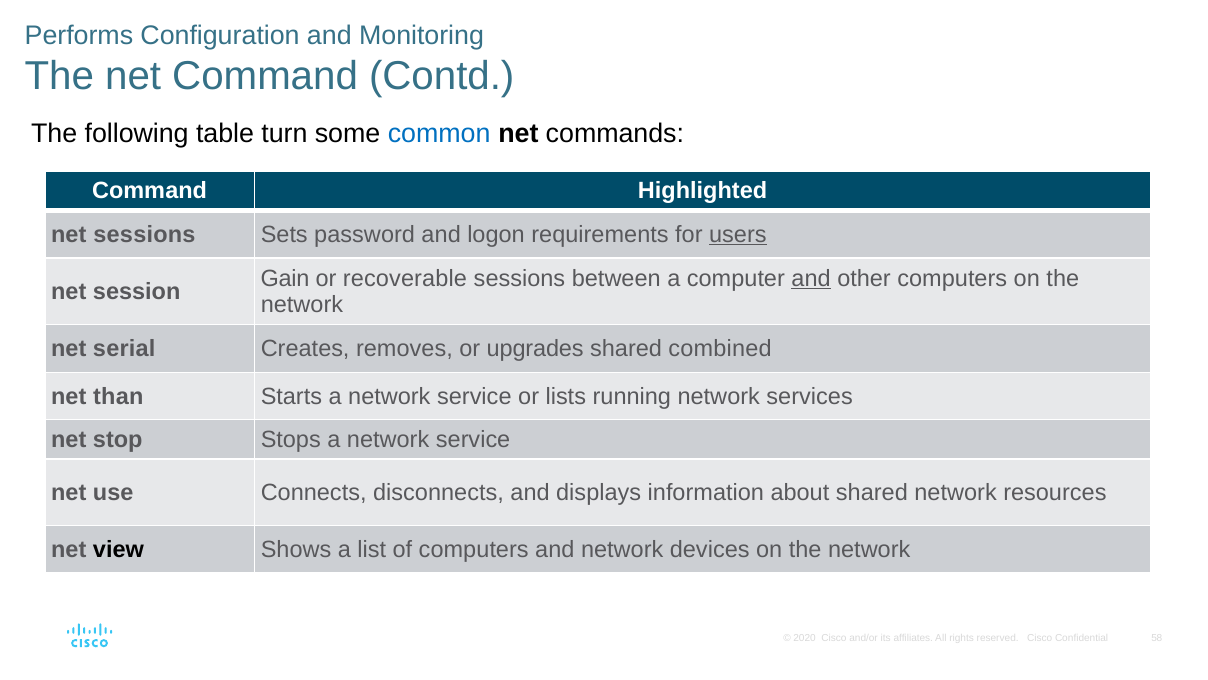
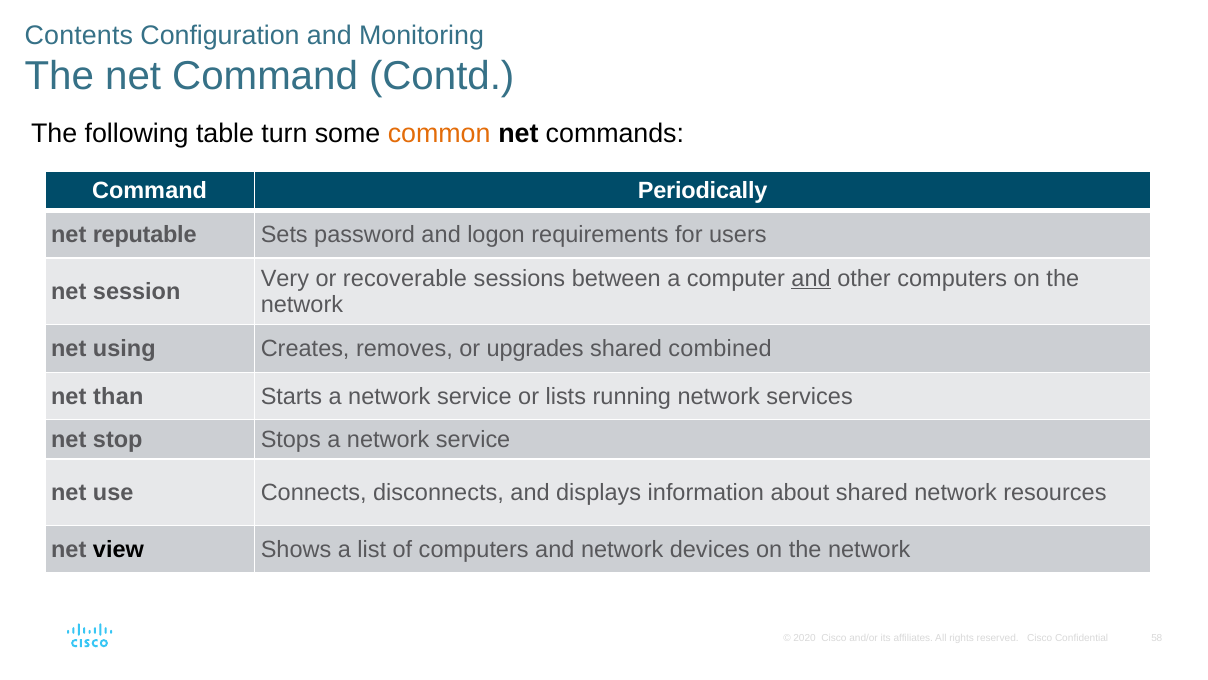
Performs: Performs -> Contents (79, 35)
common colour: blue -> orange (439, 133)
Highlighted: Highlighted -> Periodically (703, 191)
net sessions: sessions -> reputable (145, 234)
users underline: present -> none (738, 234)
Gain: Gain -> Very (285, 278)
serial: serial -> using (124, 349)
